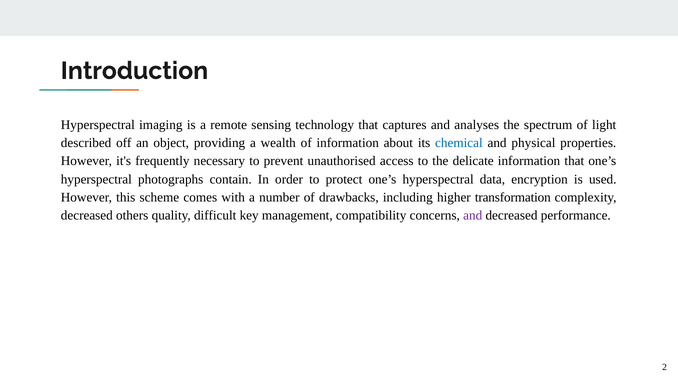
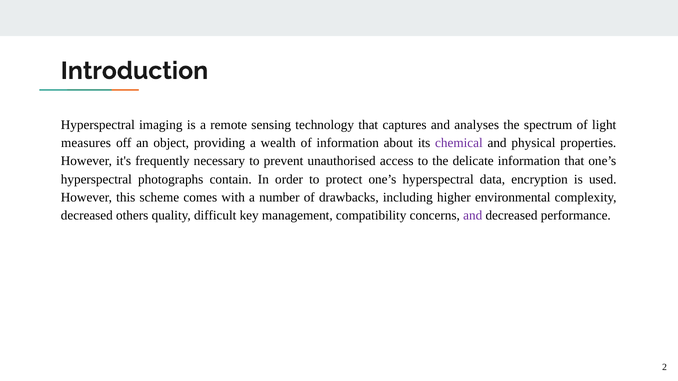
described: described -> measures (86, 143)
chemical colour: blue -> purple (459, 143)
transformation: transformation -> environmental (513, 198)
